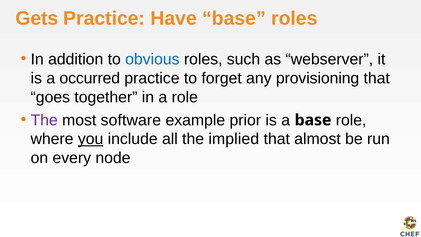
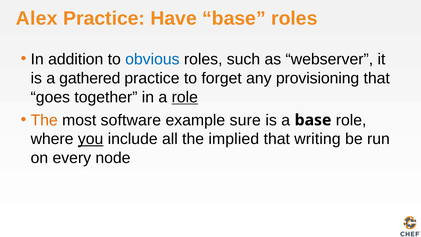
Gets: Gets -> Alex (37, 18)
occurred: occurred -> gathered (90, 78)
role underline: none -> present (185, 97)
The colour: purple -> orange (44, 120)
prior: prior -> sure (245, 120)
almost: almost -> writing (317, 139)
